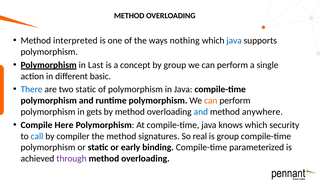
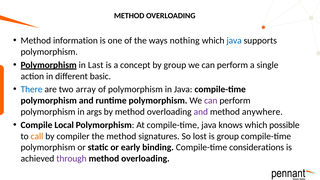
interpreted: interpreted -> information (75, 41)
two static: static -> array (86, 89)
can colour: orange -> purple (211, 101)
gets: gets -> args (94, 112)
and colour: blue -> purple (201, 112)
Here: Here -> Local (64, 125)
security: security -> possible (284, 125)
call colour: blue -> orange (37, 136)
real: real -> lost (200, 136)
parameterized: parameterized -> considerations (257, 147)
